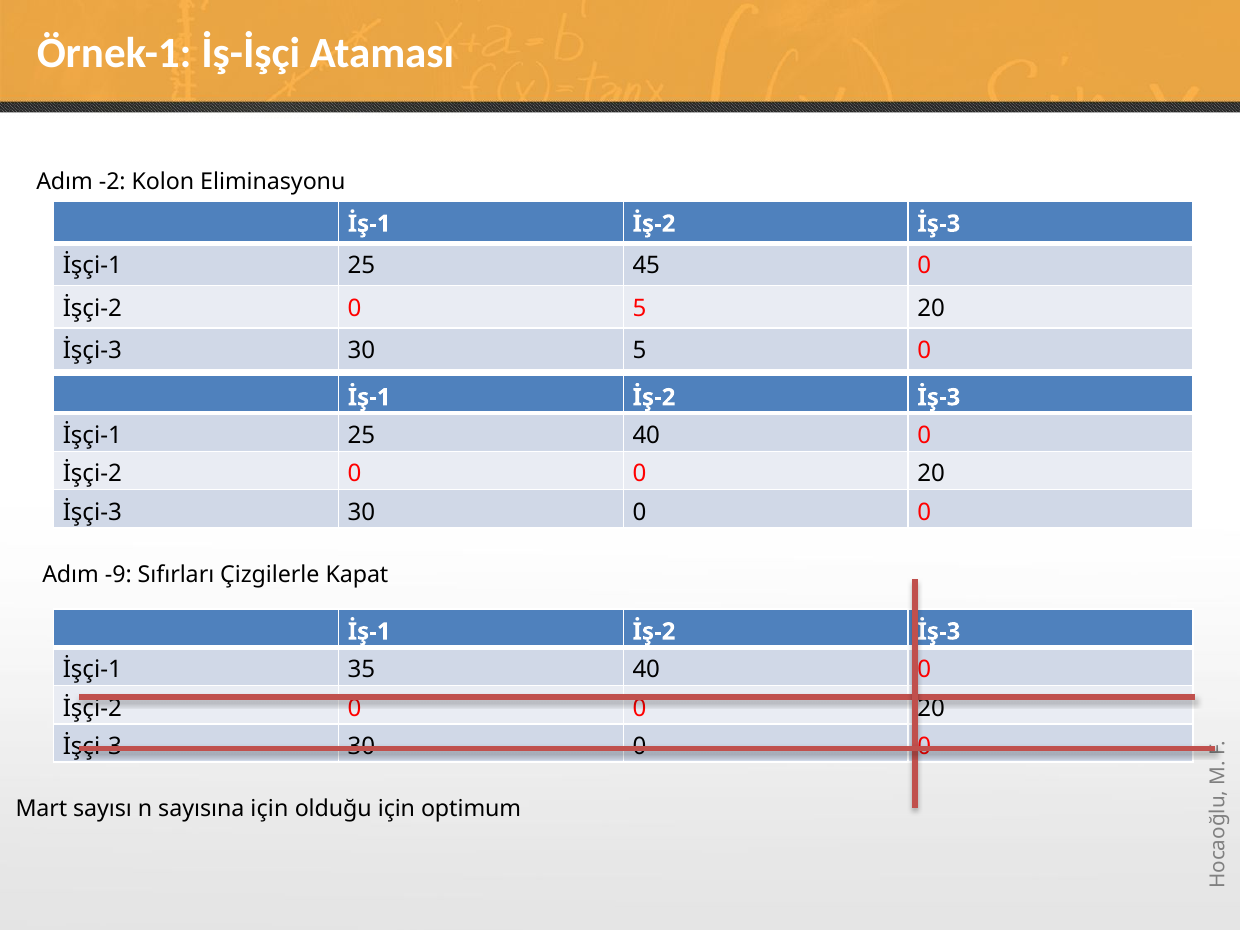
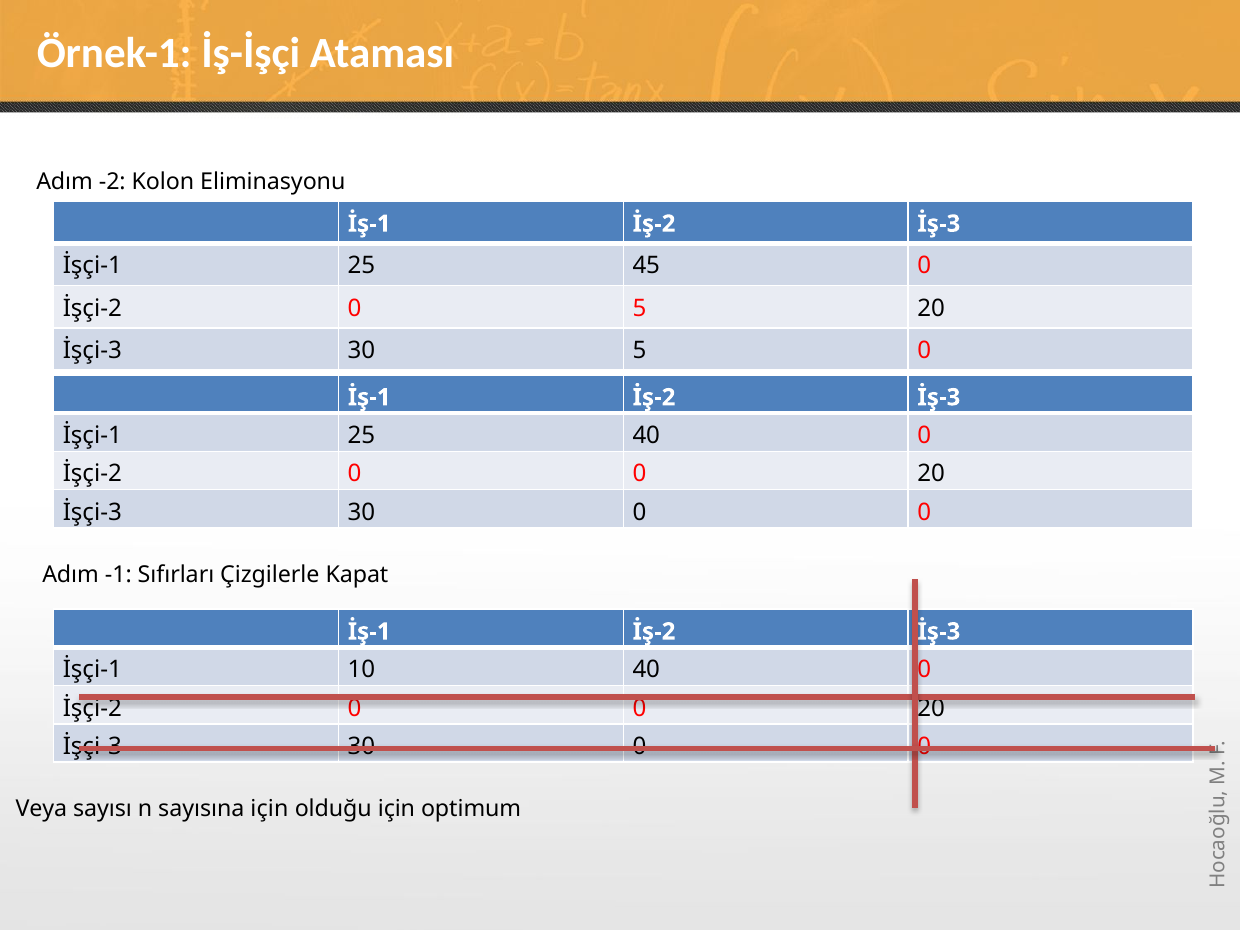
-9: -9 -> -1 (118, 575)
35: 35 -> 10 (361, 670)
Mart: Mart -> Veya (41, 809)
